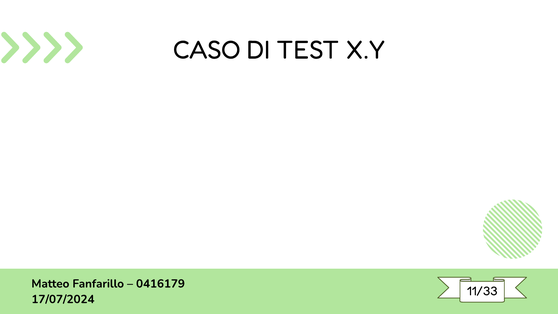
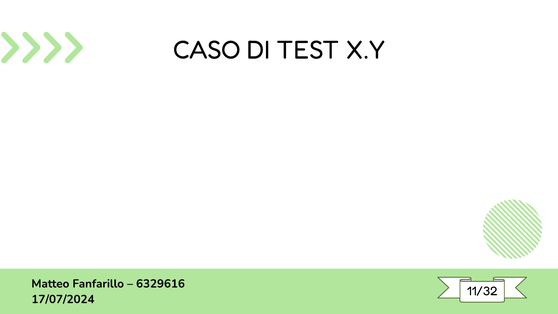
0416179: 0416179 -> 6329616 (160, 284)
11/33: 11/33 -> 11/32 (482, 291)
